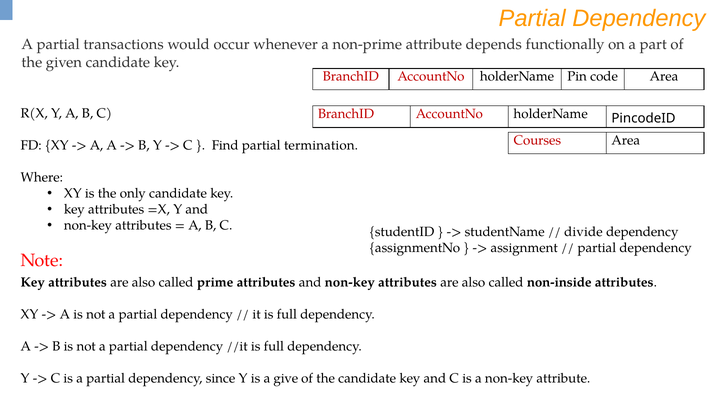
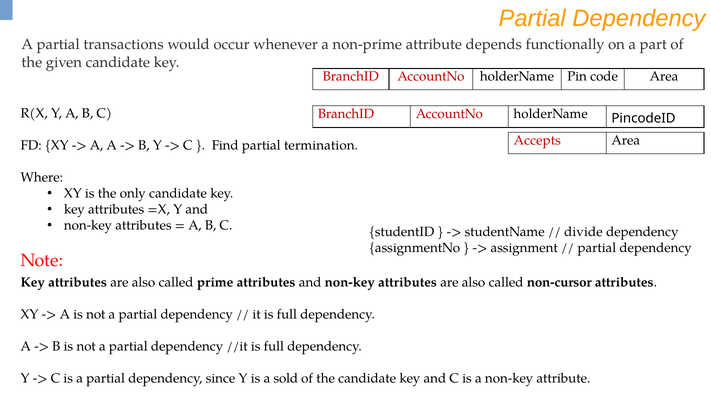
Courses: Courses -> Accepts (537, 140)
non-inside: non-inside -> non-cursor (559, 282)
give: give -> sold (286, 378)
